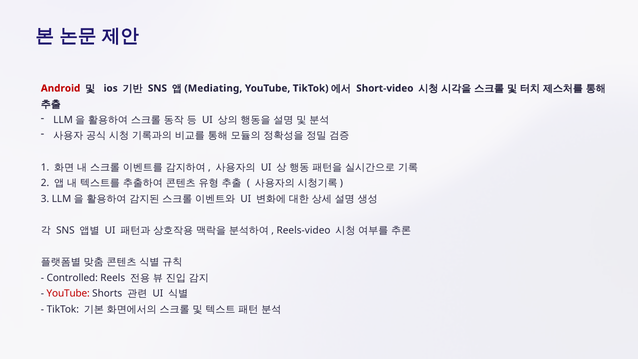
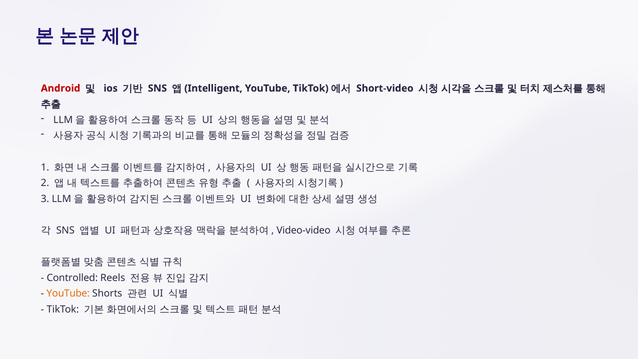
Mediating: Mediating -> Intelligent (213, 88)
Reels-video: Reels-video -> Video-video (304, 230)
YouTube colour: red -> orange (68, 293)
